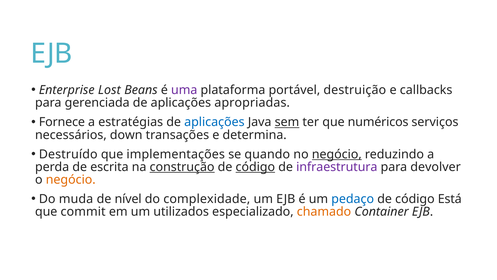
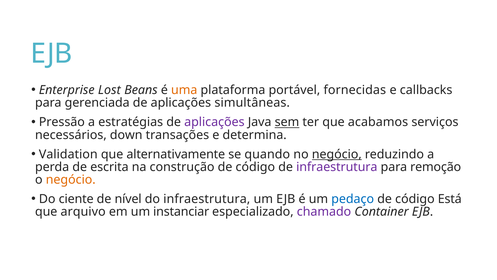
uma colour: purple -> orange (184, 90)
destruição: destruição -> fornecidas (355, 90)
apropriadas: apropriadas -> simultâneas (252, 103)
Fornece: Fornece -> Pressão (62, 122)
aplicações colour: blue -> purple (214, 122)
numéricos: numéricos -> acabamos (378, 122)
Destruído: Destruído -> Validation (68, 154)
implementações: implementações -> alternativamente (176, 154)
construção underline: present -> none (182, 167)
código underline: present -> none (255, 167)
devolver: devolver -> remoção (436, 167)
muda: muda -> ciente (76, 199)
do complexidade: complexidade -> infraestrutura (207, 199)
commit: commit -> arquivo (83, 212)
utilizados: utilizados -> instanciar (181, 212)
chamado colour: orange -> purple (324, 212)
